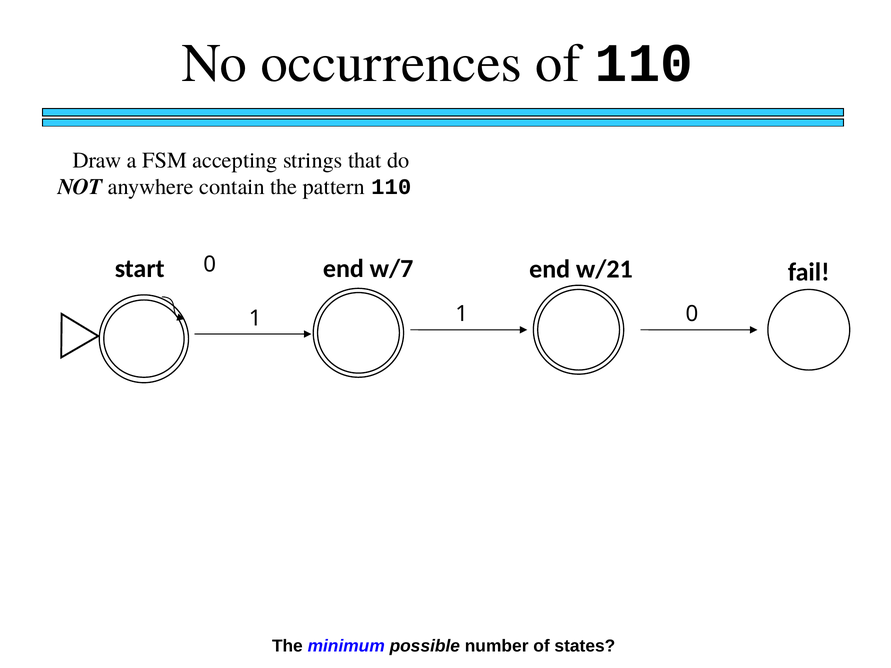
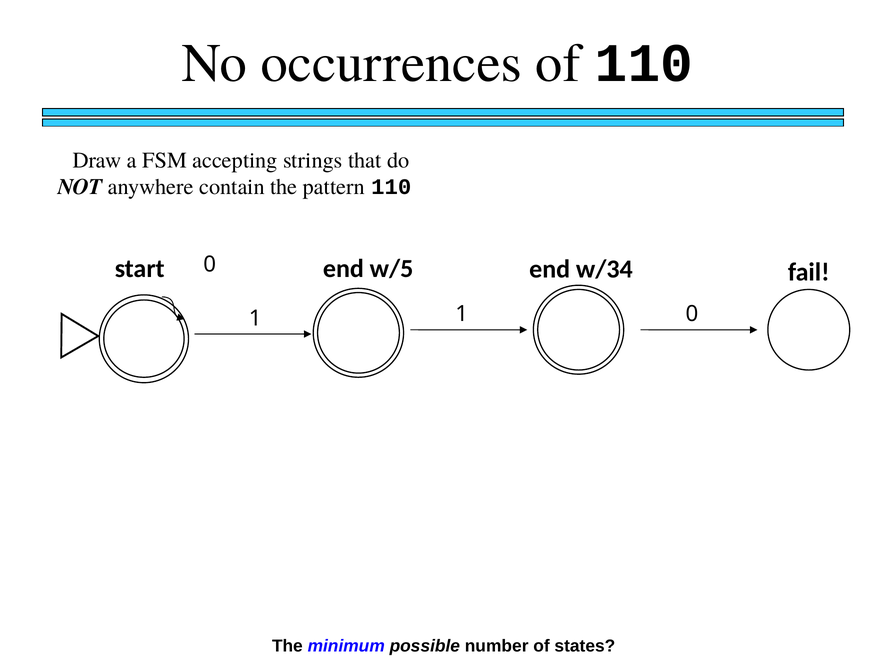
w/7: w/7 -> w/5 (392, 269)
w/21: w/21 -> w/34 (604, 269)
